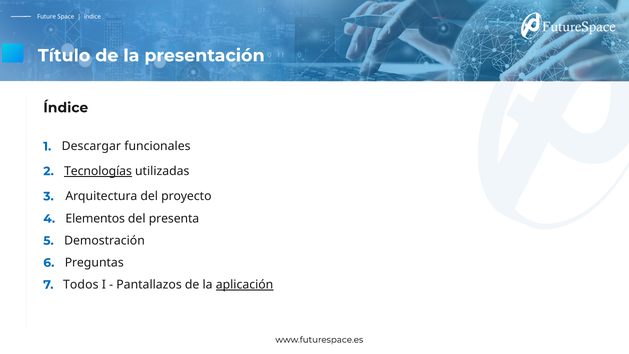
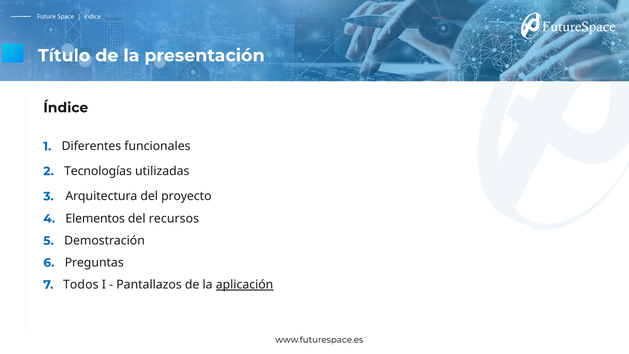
Descargar: Descargar -> Diferentes (91, 146)
Tecnologías underline: present -> none (98, 171)
presenta: presenta -> recursos (174, 219)
